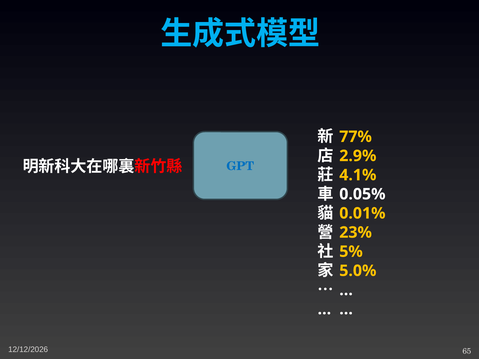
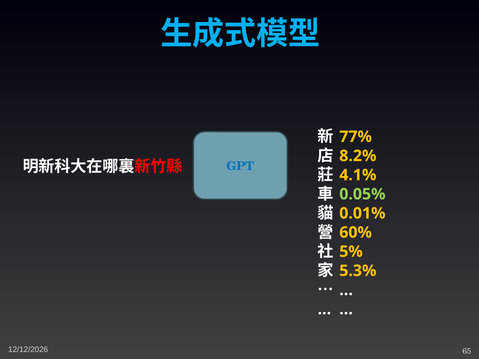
2.9%: 2.9% -> 8.2% (358, 156)
0.05% colour: white -> light green (362, 194)
23%: 23% -> 60% (356, 233)
5.0%: 5.0% -> 5.3% (358, 271)
